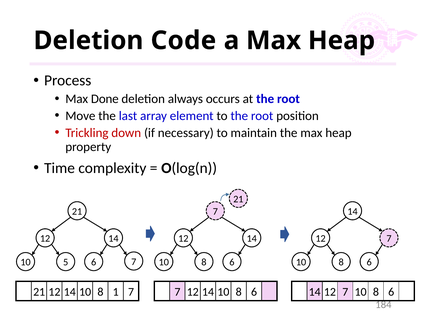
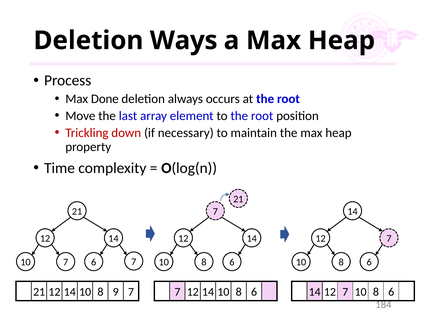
Code: Code -> Ways (184, 40)
10 5: 5 -> 7 (66, 262)
1: 1 -> 9 (116, 292)
